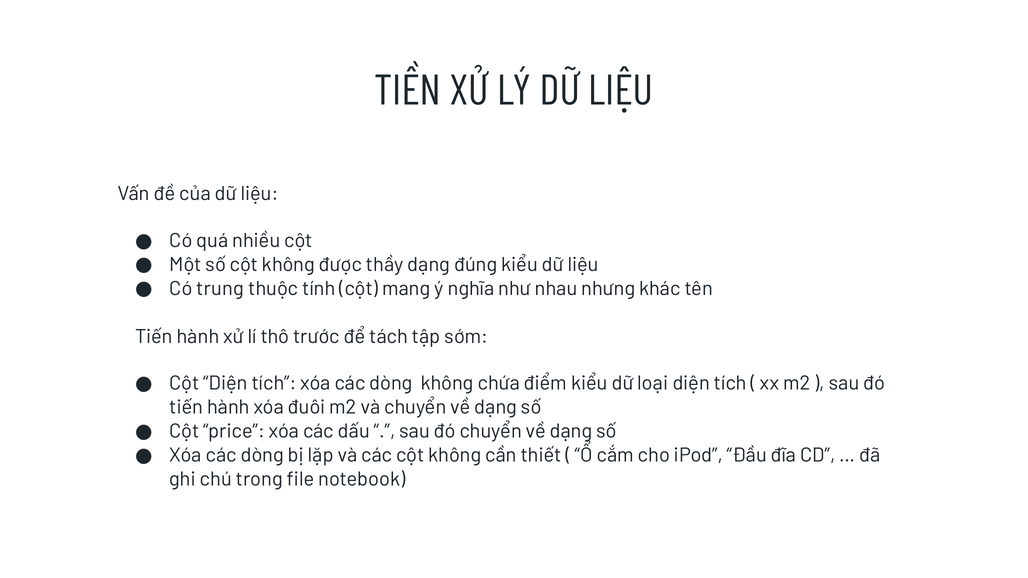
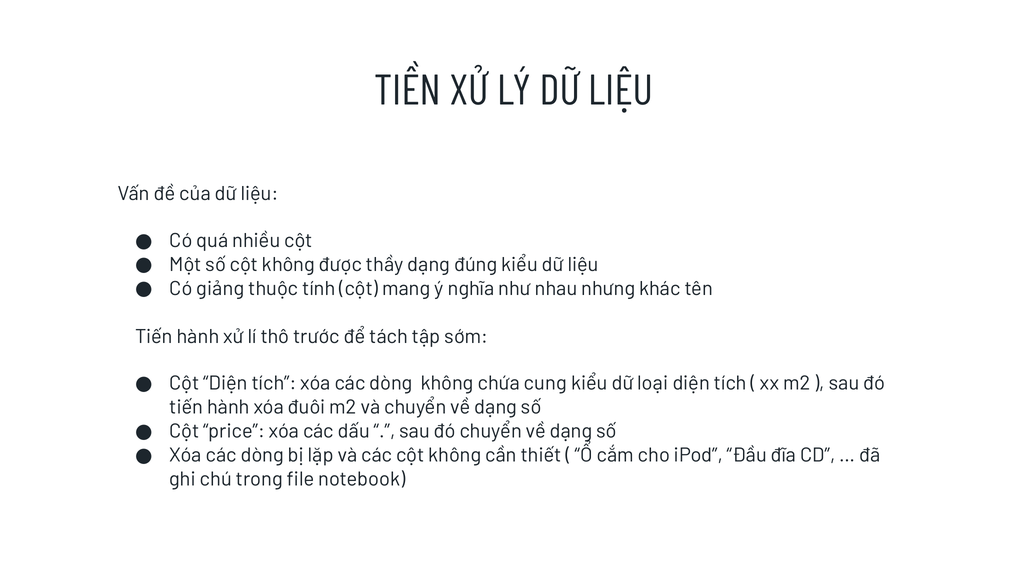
trung: trung -> giảng (220, 289)
điểm: điểm -> cung (545, 383)
